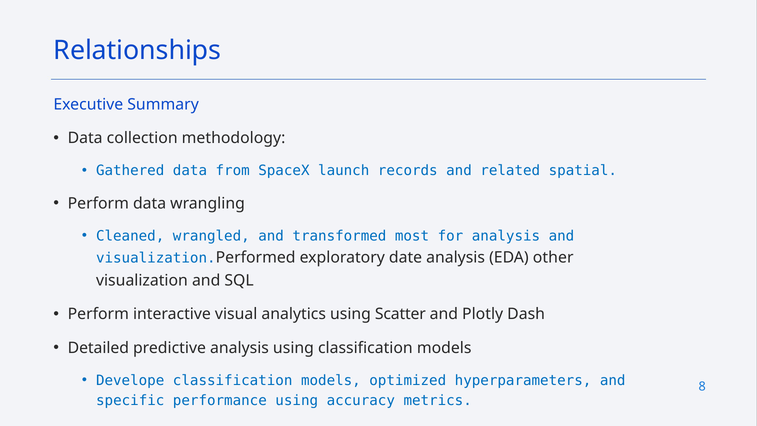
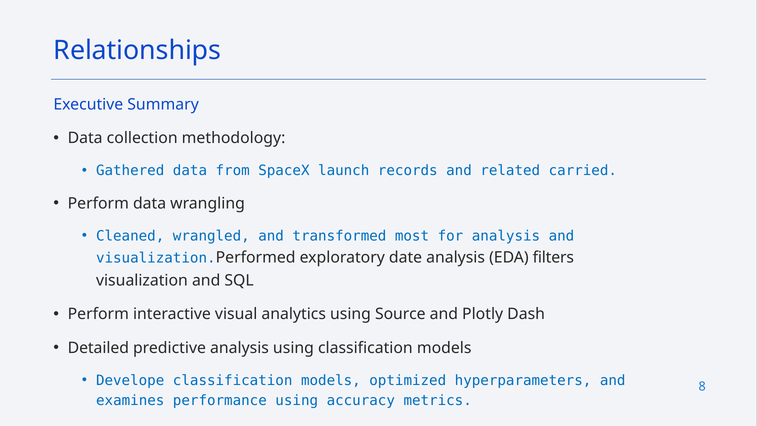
spatial: spatial -> carried (583, 171)
other: other -> filters (553, 258)
Scatter: Scatter -> Source (400, 314)
specific: specific -> examines (130, 401)
